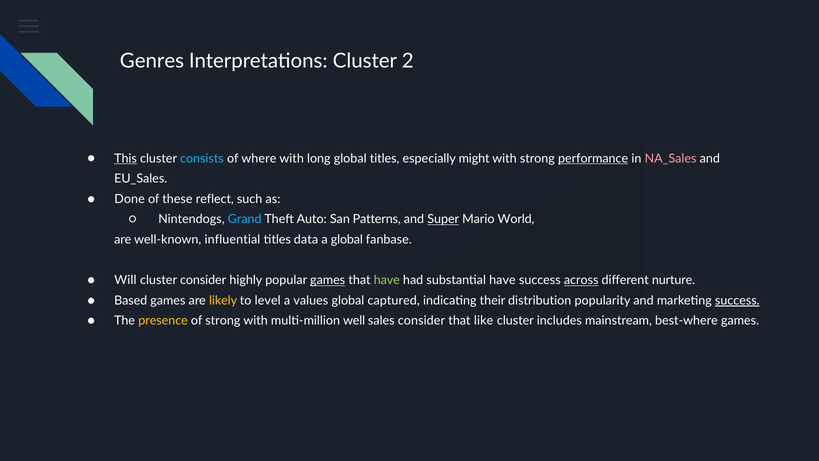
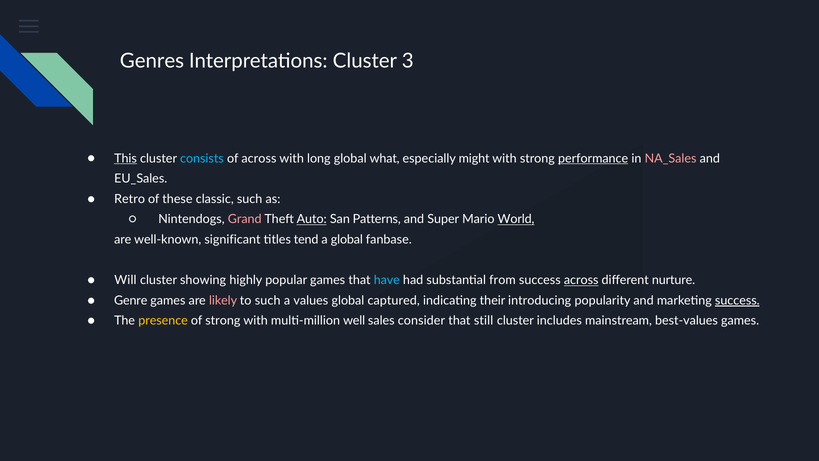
2: 2 -> 3 (408, 61)
of where: where -> across (259, 158)
global titles: titles -> what (385, 158)
Done: Done -> Retro (130, 199)
reflect: reflect -> classic (215, 199)
Grand colour: light blue -> pink (245, 219)
Auto underline: none -> present (312, 219)
Super underline: present -> none (443, 219)
World underline: none -> present (516, 219)
influential: influential -> significant (232, 240)
data: data -> tend (306, 240)
cluster consider: consider -> showing (203, 280)
games underline: present -> none (328, 280)
have colour: light green -> light blue (387, 280)
substantial have: have -> from (502, 280)
Based: Based -> Genre (131, 300)
likely colour: yellow -> pink (223, 300)
to level: level -> such (268, 300)
distribution: distribution -> introducing (540, 300)
like: like -> still (484, 321)
best-where: best-where -> best-values (686, 321)
